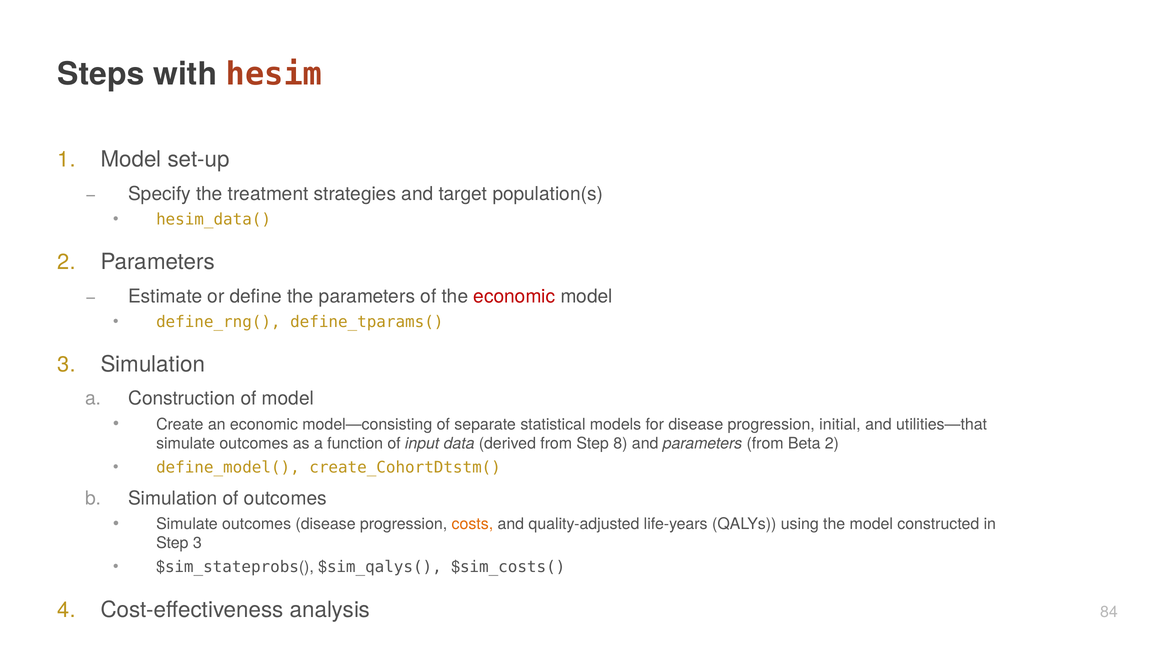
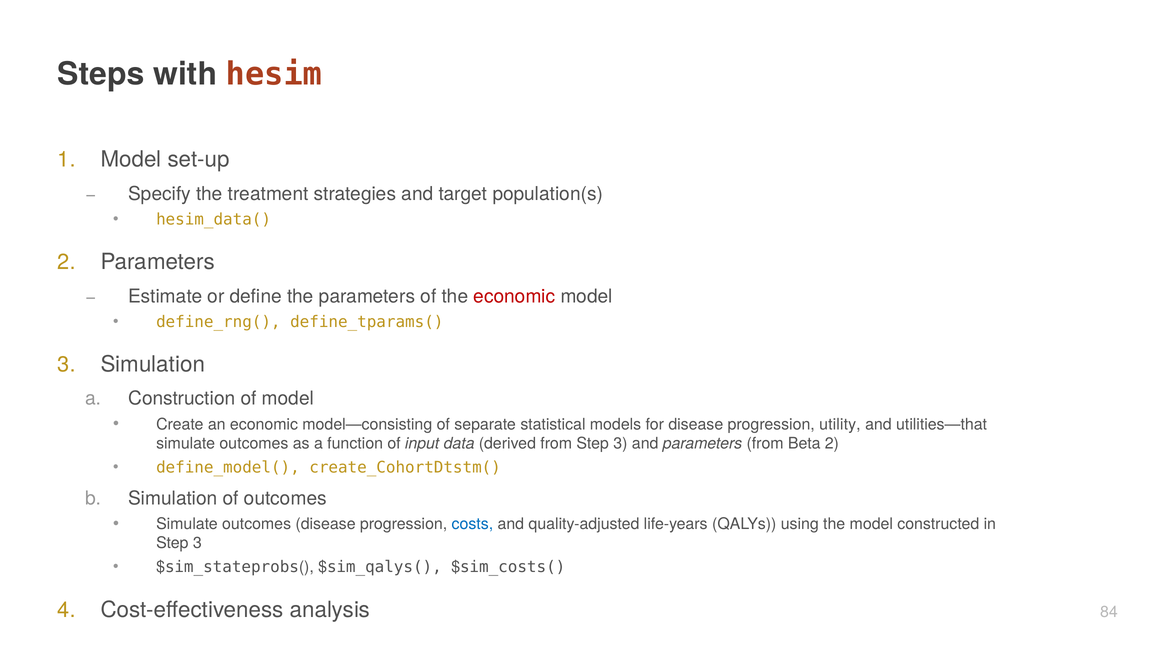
initial: initial -> utility (840, 425)
from Step 8: 8 -> 3 (620, 444)
costs colour: orange -> blue (472, 524)
